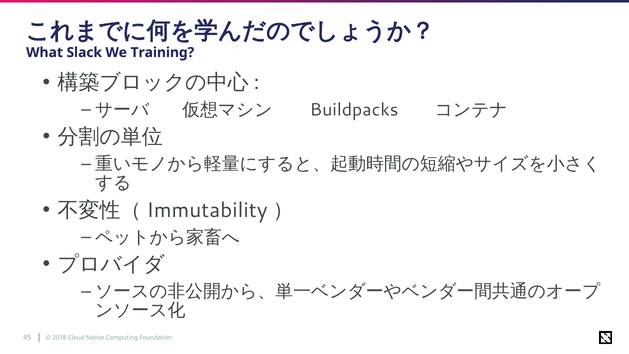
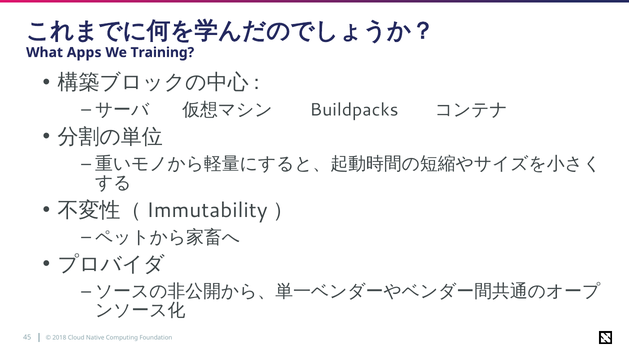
Slack: Slack -> Apps (84, 52)
